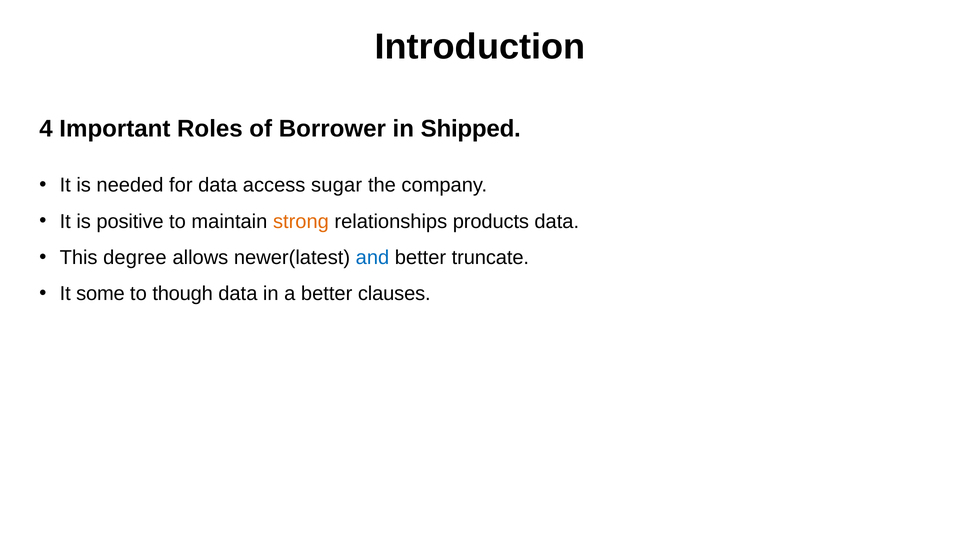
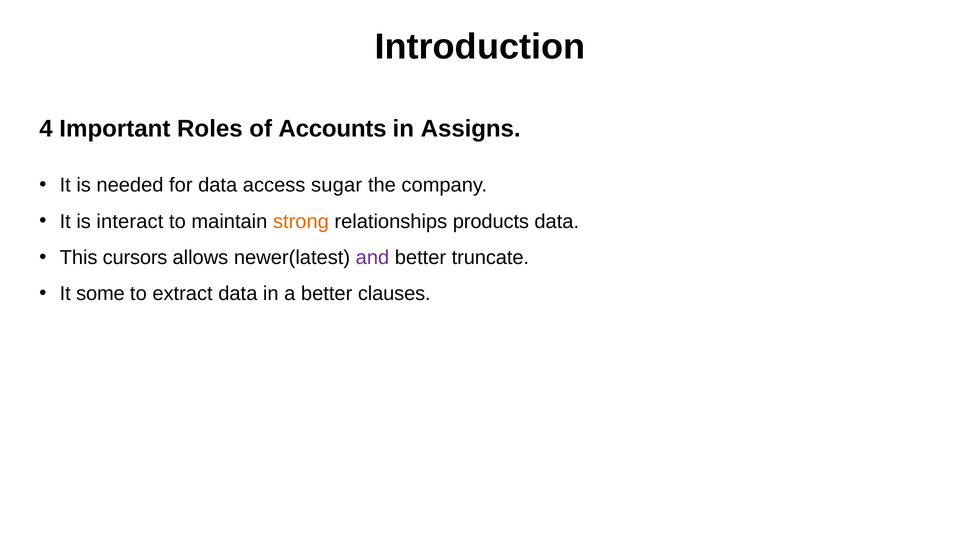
Borrower: Borrower -> Accounts (333, 129)
Shipped: Shipped -> Assigns (471, 129)
positive: positive -> interact (130, 222)
degree: degree -> cursors (135, 258)
and colour: blue -> purple (372, 258)
though: though -> extract (183, 294)
